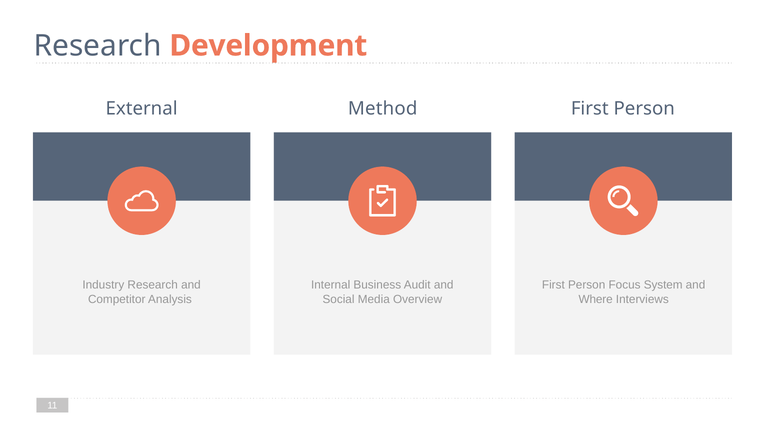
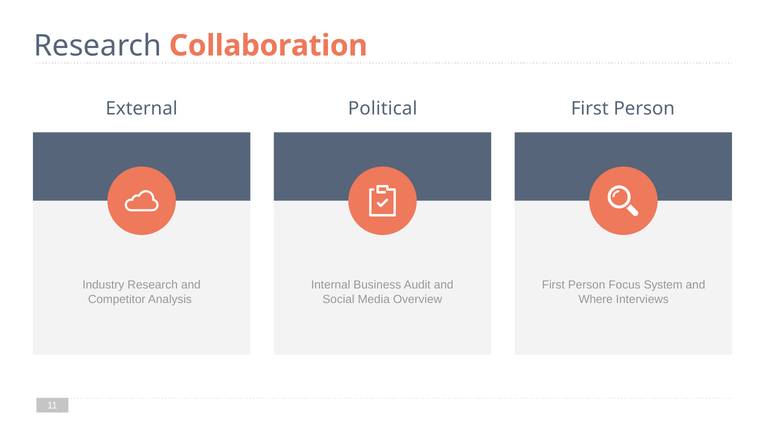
Development: Development -> Collaboration (268, 46)
Method: Method -> Political (383, 109)
